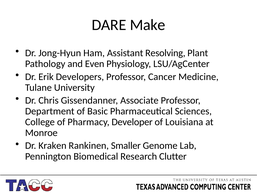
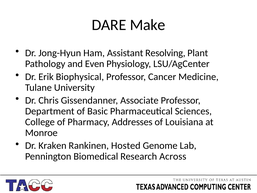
Developers: Developers -> Biophysical (80, 77)
Developer: Developer -> Addresses (132, 122)
Smaller: Smaller -> Hosted (126, 145)
Clutter: Clutter -> Across (173, 156)
